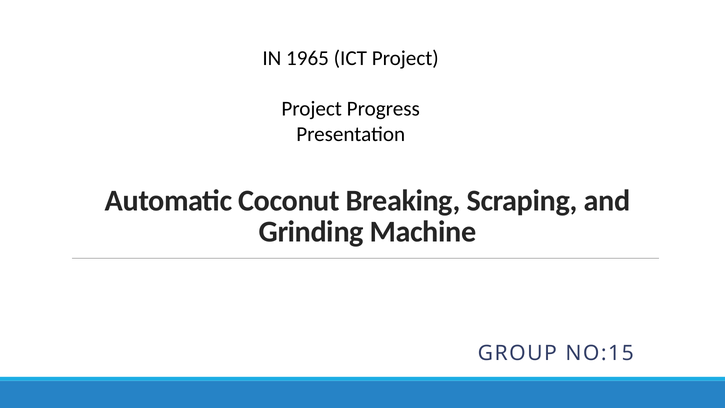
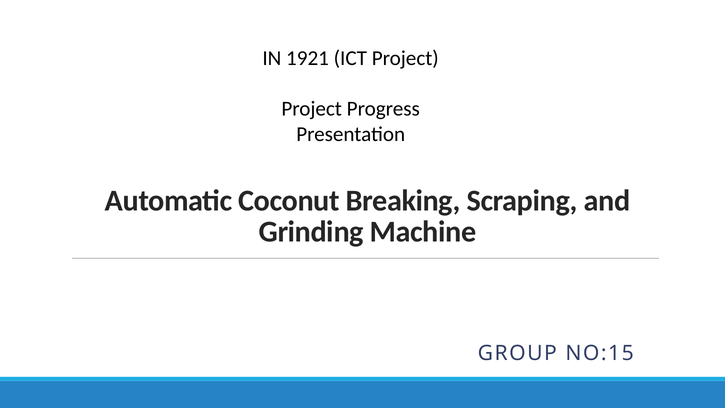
1965: 1965 -> 1921 (308, 58)
